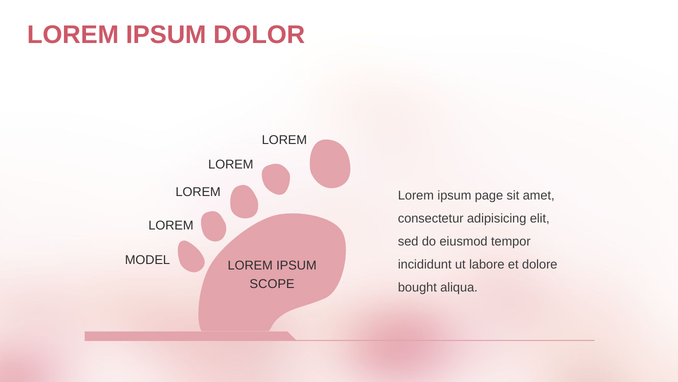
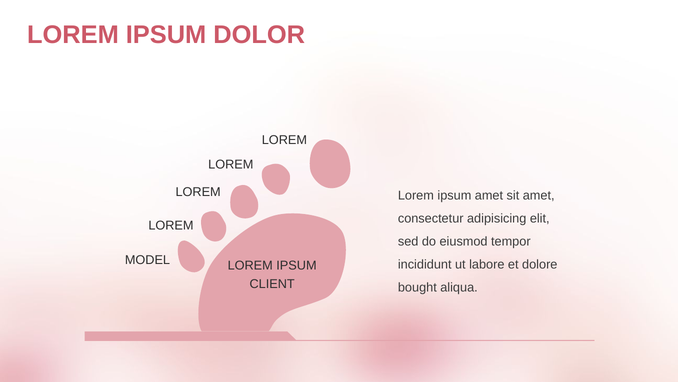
ipsum page: page -> amet (489, 195)
SCOPE: SCOPE -> CLIENT (272, 283)
